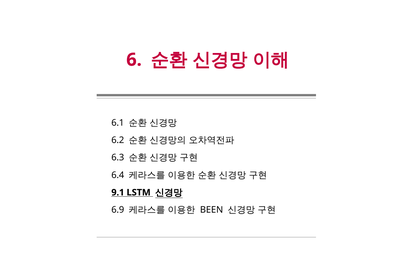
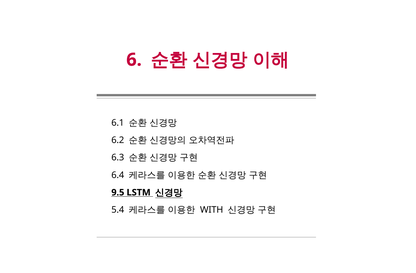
9.1: 9.1 -> 9.5 (118, 193)
6.9: 6.9 -> 5.4 (118, 210)
BEEN: BEEN -> WITH (212, 210)
